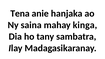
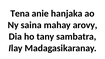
kinga: kinga -> arovy (85, 25)
